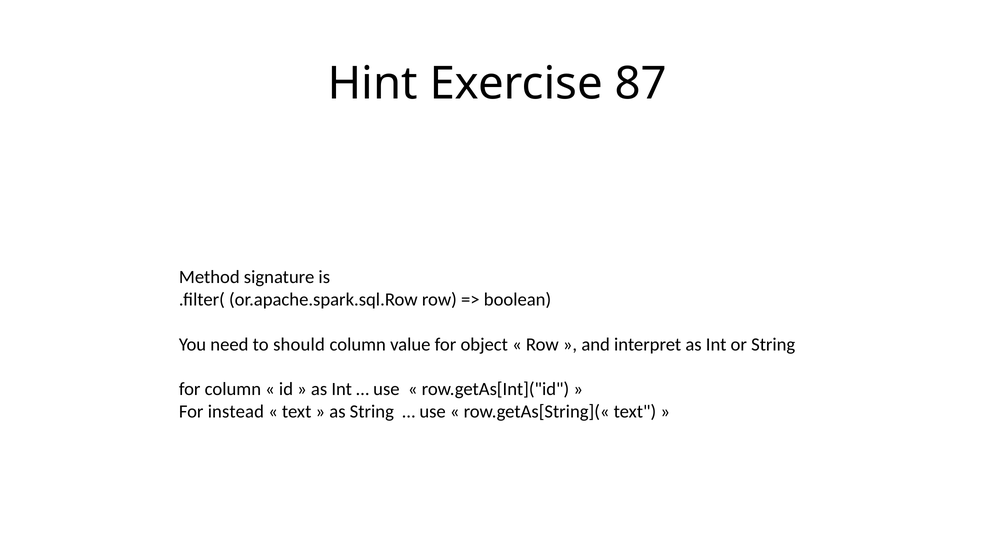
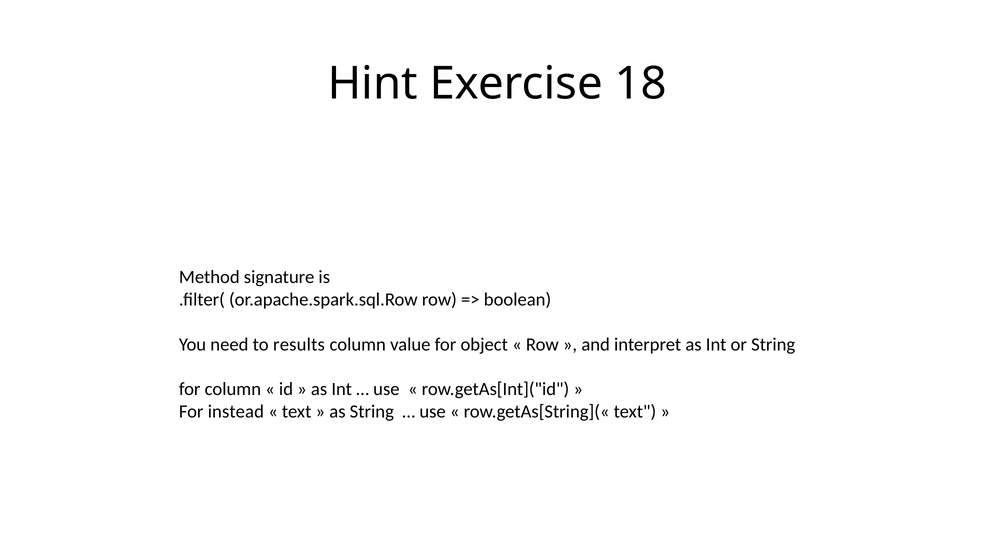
87: 87 -> 18 (641, 84)
should: should -> results (299, 344)
